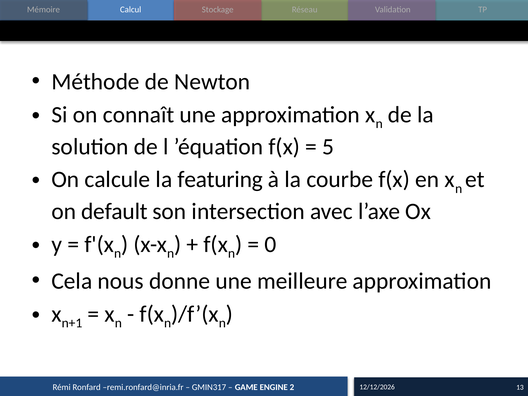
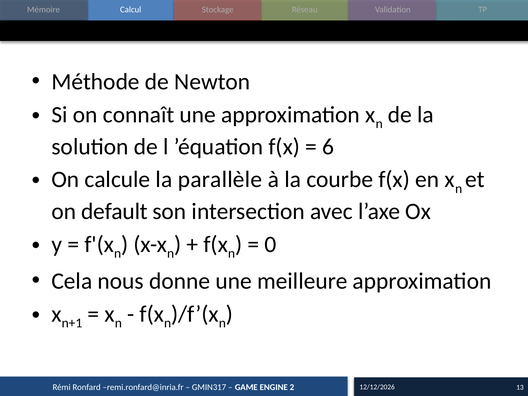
5: 5 -> 6 (328, 147)
featuring: featuring -> parallèle (220, 179)
